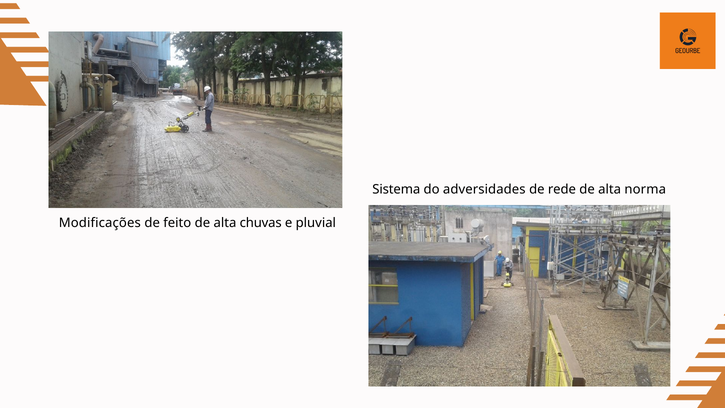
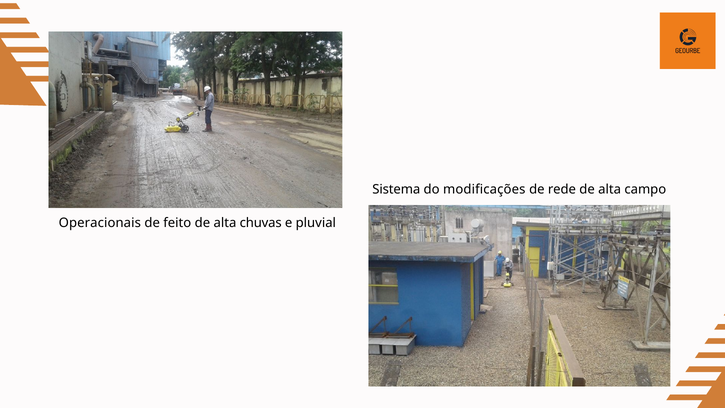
adversidades: adversidades -> modificações (484, 189)
norma: norma -> campo (645, 189)
Modificações: Modificações -> Operacionais (100, 223)
